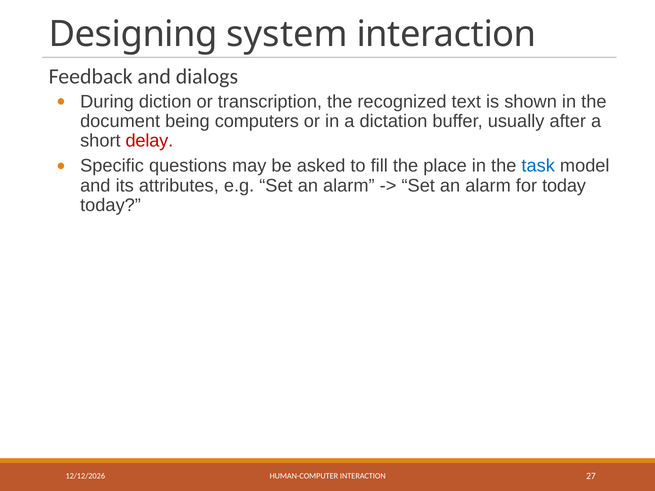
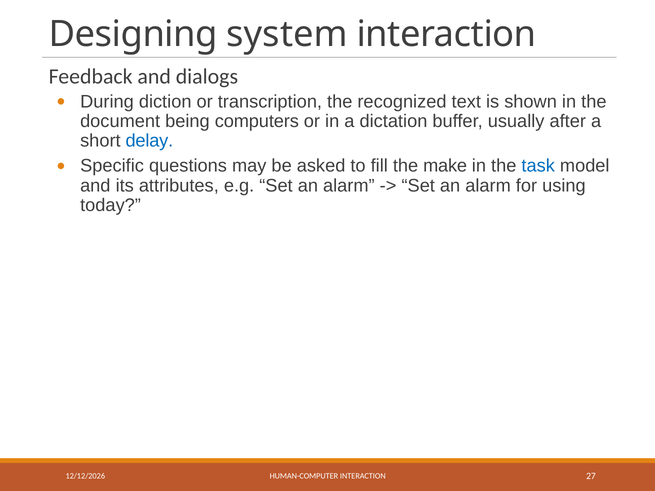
delay colour: red -> blue (149, 141)
place: place -> make (445, 166)
for today: today -> using (564, 186)
